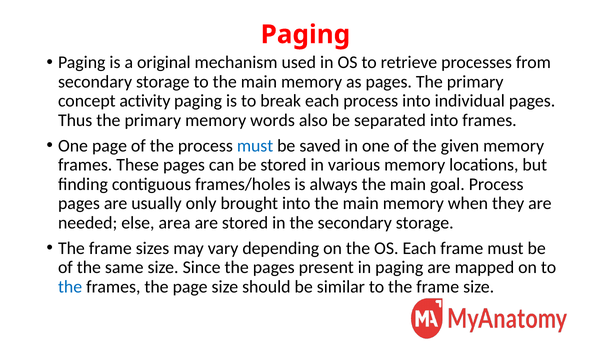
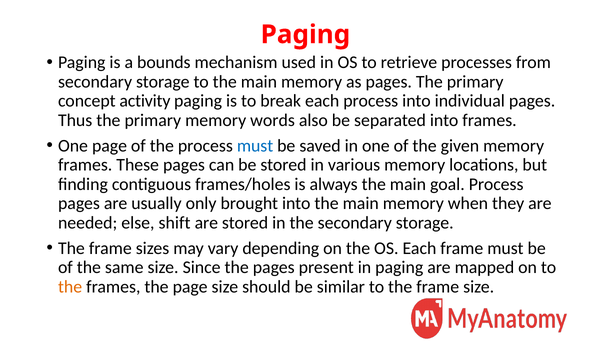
original: original -> bounds (164, 62)
area: area -> shift (175, 222)
the colour: blue -> orange (70, 286)
